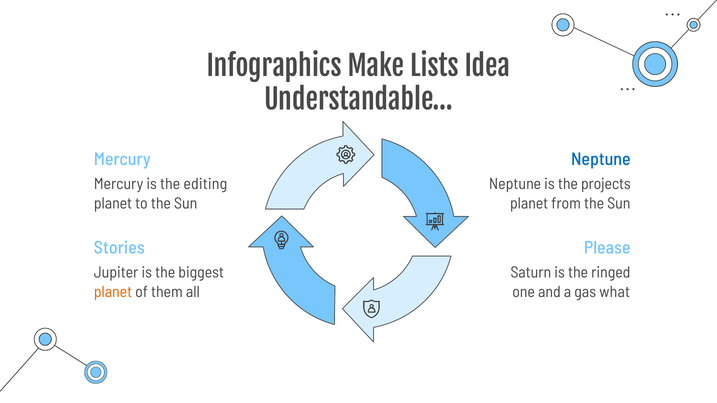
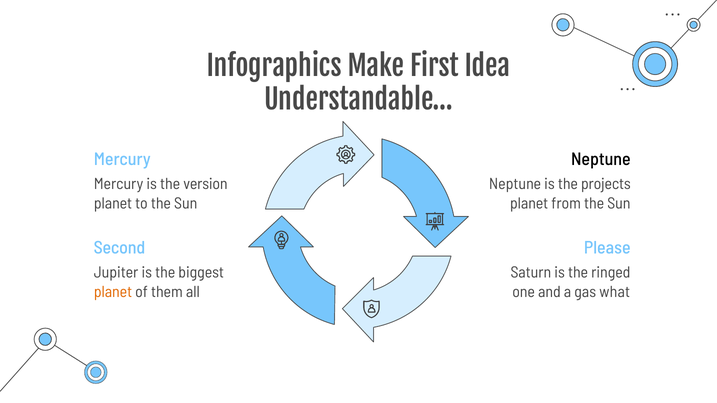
Lists: Lists -> First (434, 67)
Neptune colour: blue -> black (601, 160)
editing: editing -> version (205, 184)
Stories: Stories -> Second (119, 248)
